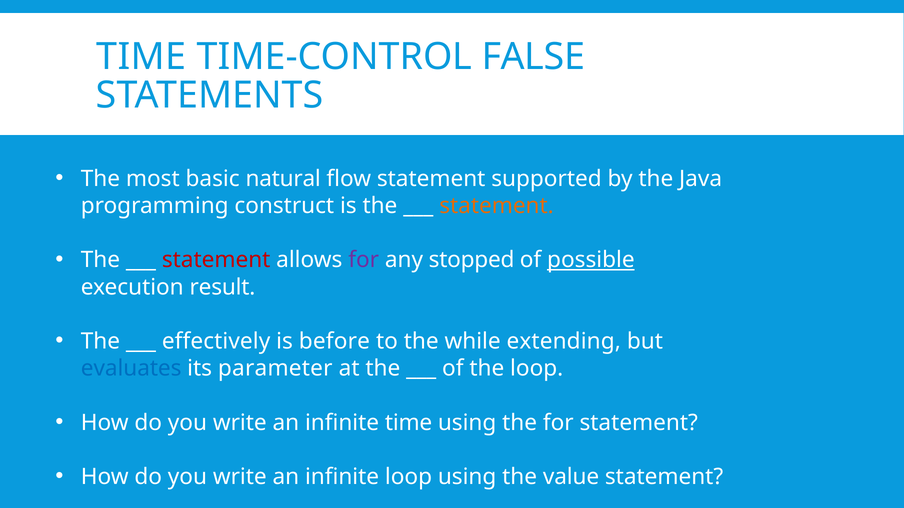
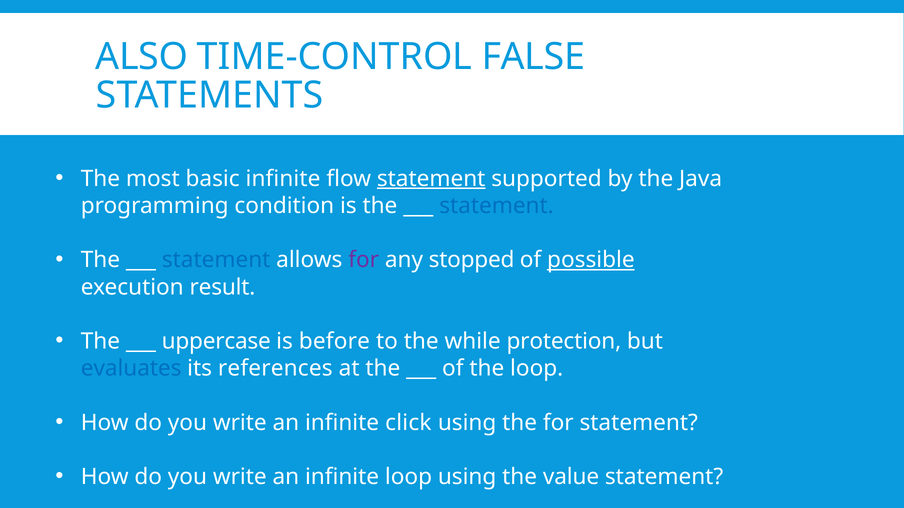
TIME: TIME -> ALSO (142, 57)
basic natural: natural -> infinite (283, 179)
statement underline: none -> present (431, 179)
construct: construct -> condition (284, 206)
statement colour: orange -> blue (497, 206)
statement colour: red -> blue (216, 260)
effectively: effectively -> uppercase (216, 342)
extending: extending -> protection (564, 342)
parameter: parameter -> references (275, 369)
infinite time: time -> click (408, 423)
